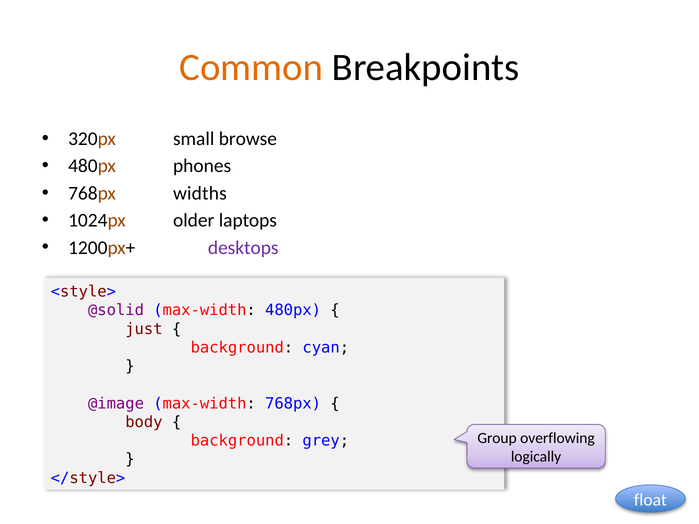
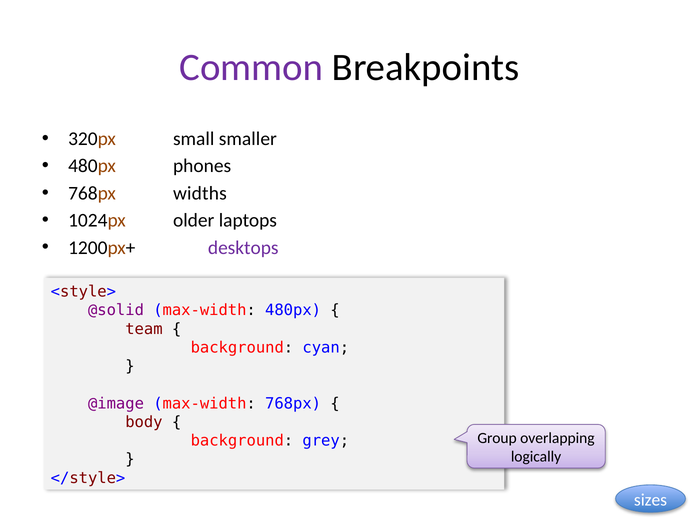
Common colour: orange -> purple (251, 67)
browse: browse -> smaller (248, 139)
just: just -> team (144, 329)
overflowing: overflowing -> overlapping (557, 438)
float: float -> sizes (651, 500)
